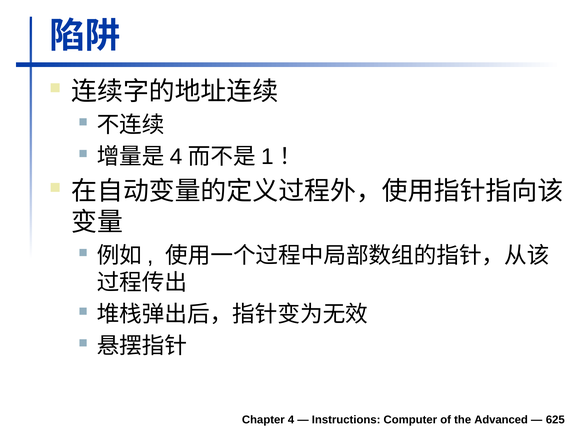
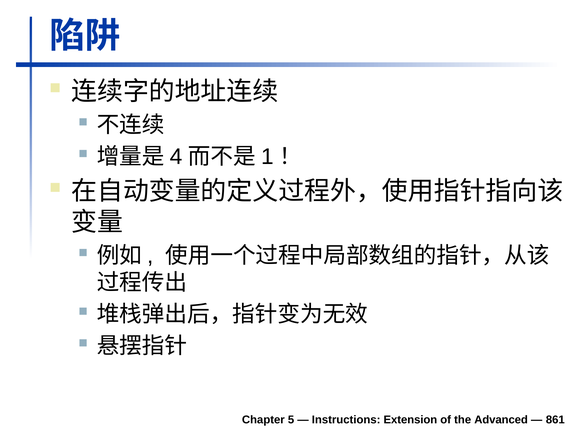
Chapter 4: 4 -> 5 (291, 420)
Computer: Computer -> Extension (410, 420)
625: 625 -> 861 (555, 420)
